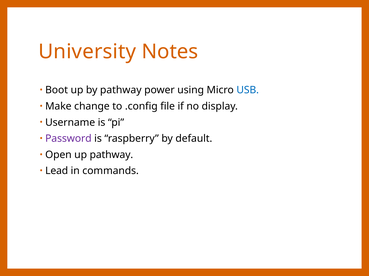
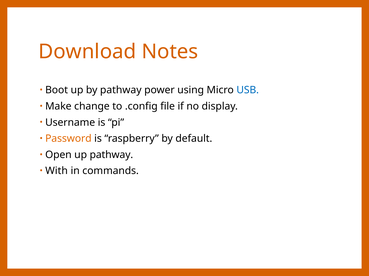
University: University -> Download (87, 52)
Password colour: purple -> orange (68, 139)
Lead: Lead -> With (57, 171)
